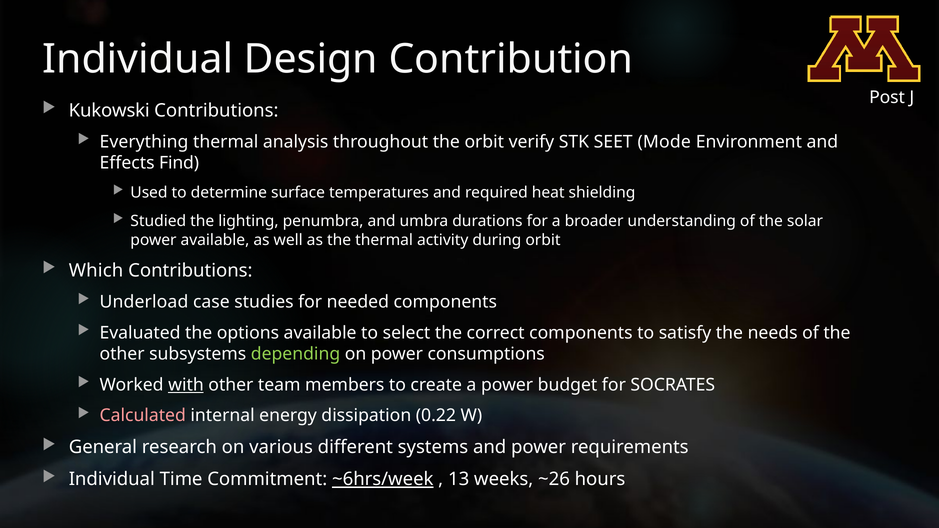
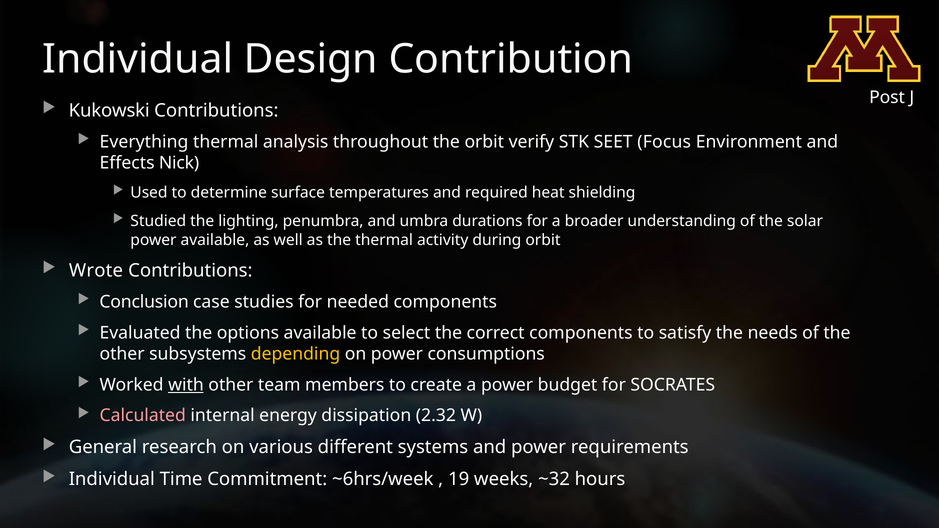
Mode: Mode -> Focus (664, 142)
Find: Find -> Nick (179, 163)
Which: Which -> Wrote (96, 271)
Underload: Underload -> Conclusion (144, 302)
depending colour: light green -> yellow (296, 354)
0.22: 0.22 -> 2.32 (436, 416)
~6hrs/week underline: present -> none (383, 479)
13: 13 -> 19 (459, 479)
~26: ~26 -> ~32 (554, 479)
